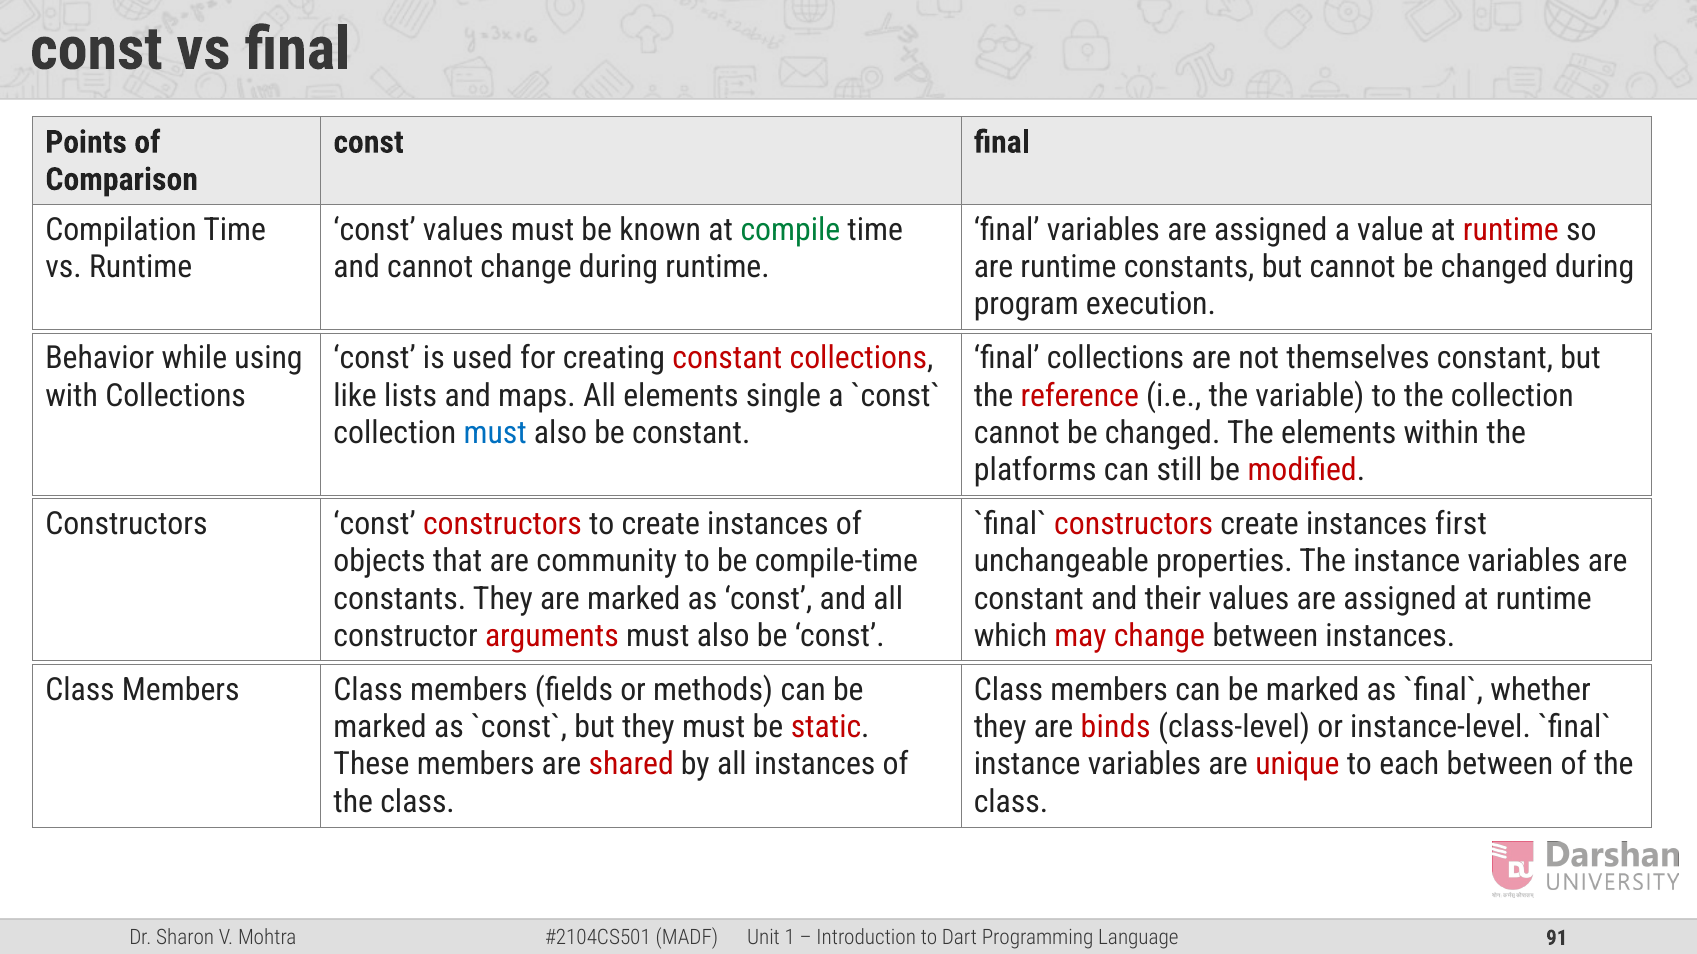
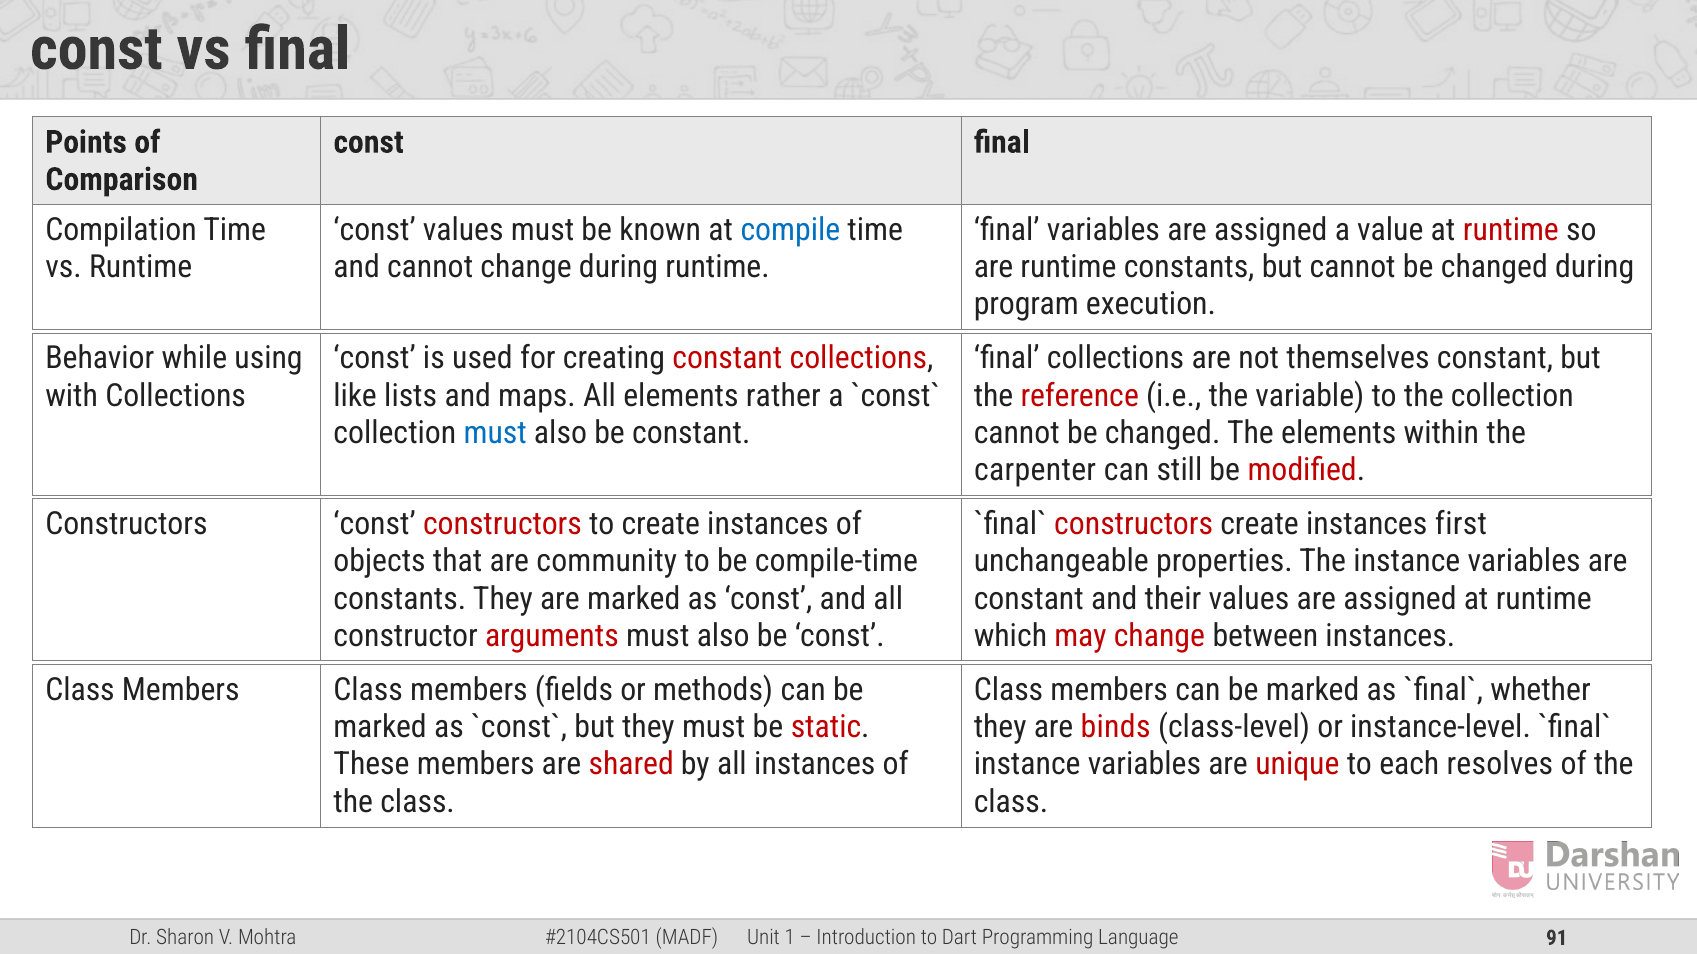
compile colour: green -> blue (790, 230)
single: single -> rather (783, 396)
platforms: platforms -> carpenter (1035, 471)
each between: between -> resolves (1500, 765)
